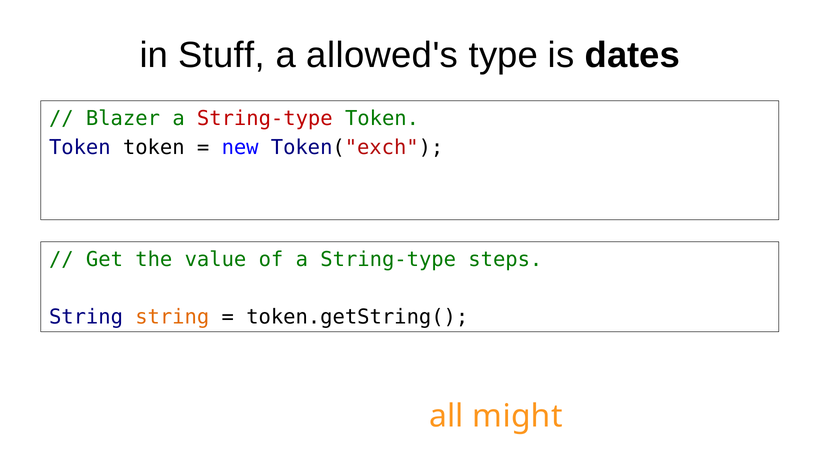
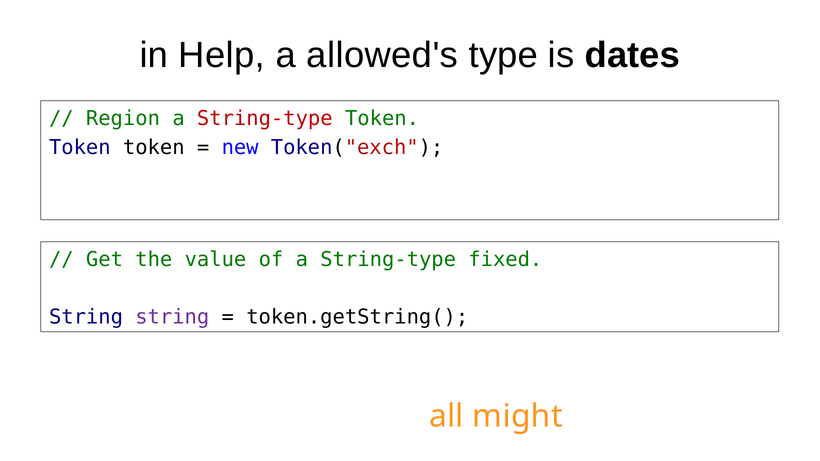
Stuff: Stuff -> Help (222, 55)
Blazer: Blazer -> Region (123, 119)
steps: steps -> fixed (505, 260)
string colour: orange -> purple (172, 317)
